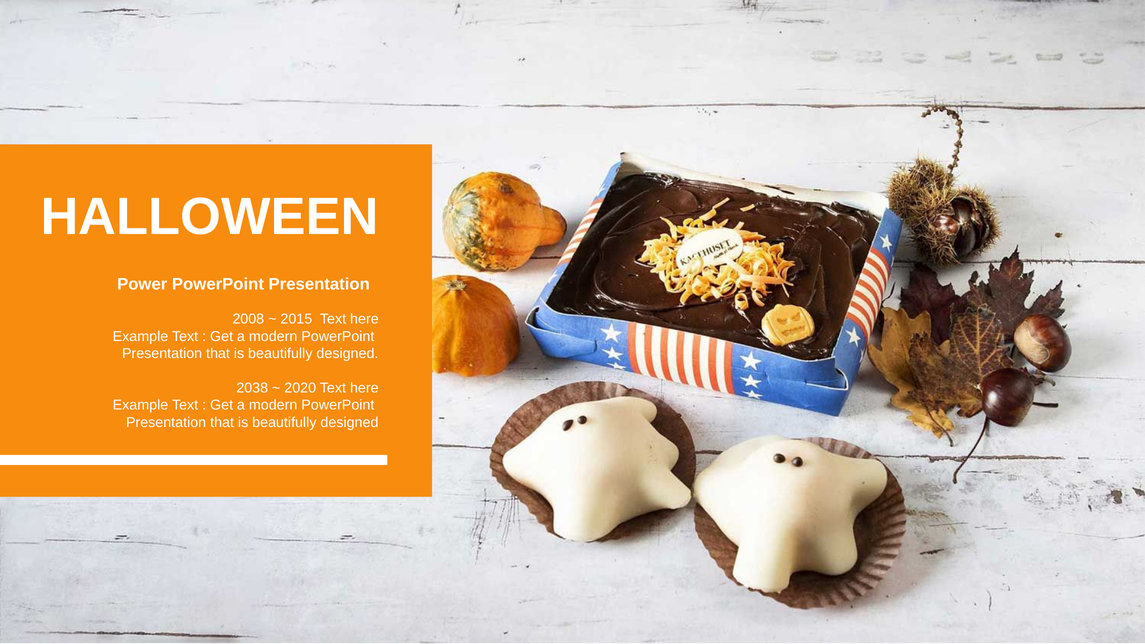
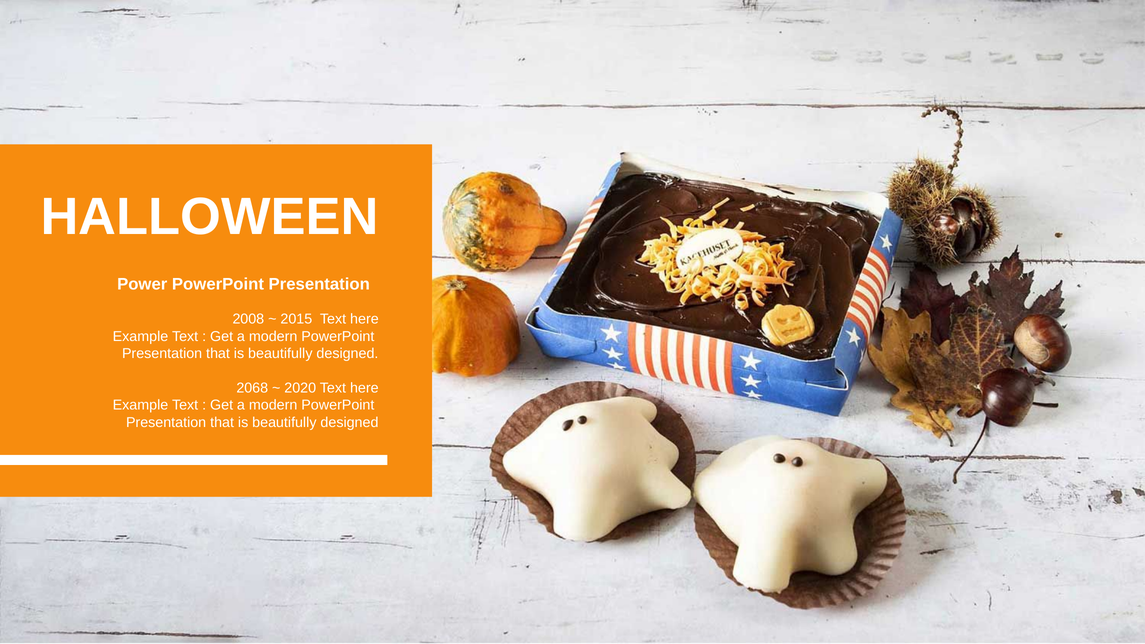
2038: 2038 -> 2068 (252, 388)
